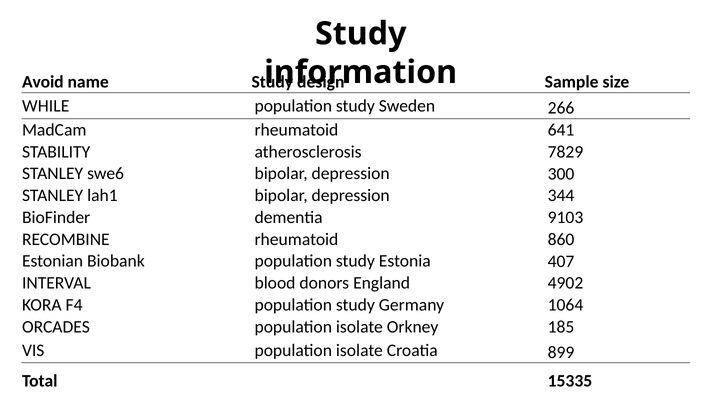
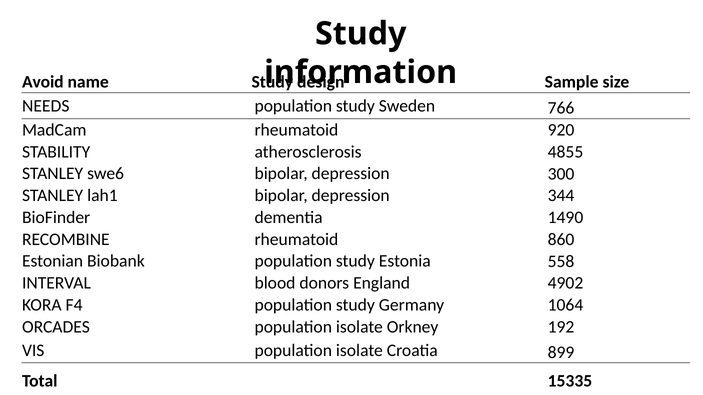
WHILE: WHILE -> NEEDS (46, 106)
266: 266 -> 766 (561, 108)
641: 641 -> 920 (561, 130)
7829: 7829 -> 4855 (565, 152)
9103: 9103 -> 1490 (565, 218)
407: 407 -> 558 (561, 261)
185: 185 -> 192 (561, 327)
